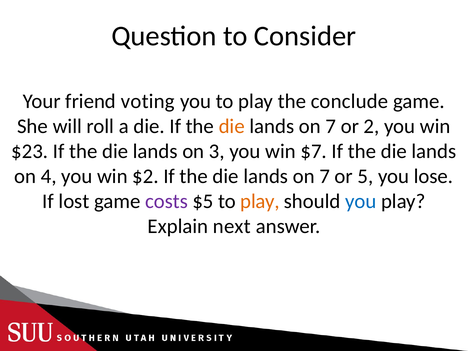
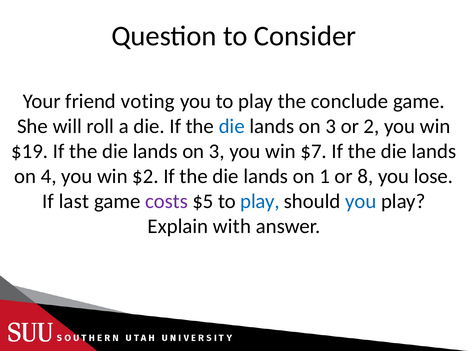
die colour: orange -> blue (232, 126)
7: 7 -> 3 (331, 126)
$23: $23 -> $19 (30, 151)
7: 7 -> 1 (325, 176)
5: 5 -> 8 (365, 176)
lost: lost -> last (74, 201)
play colour: orange -> blue (260, 201)
next: next -> with (232, 226)
